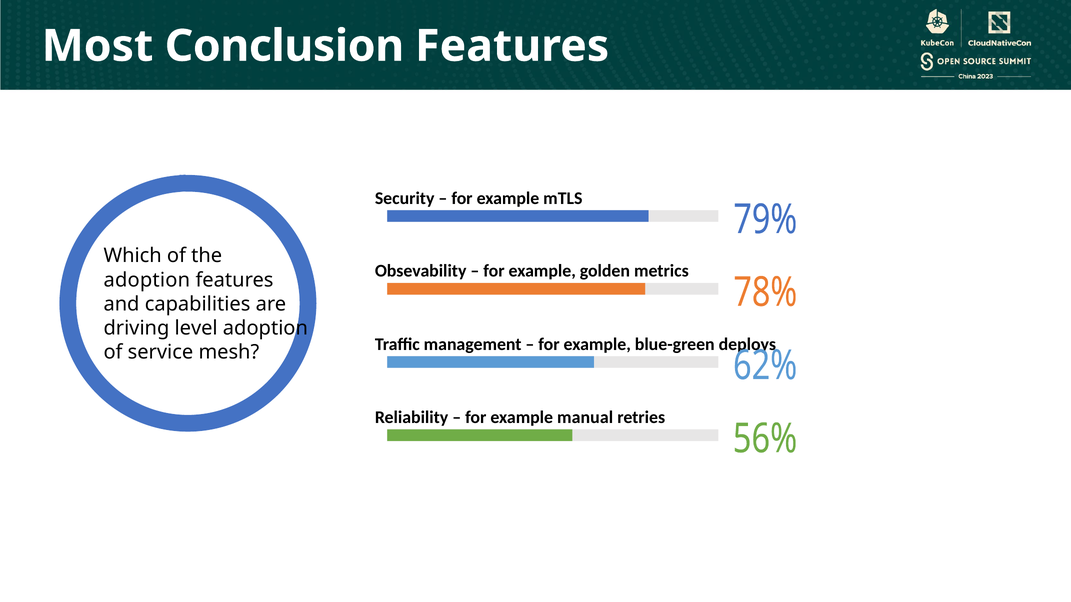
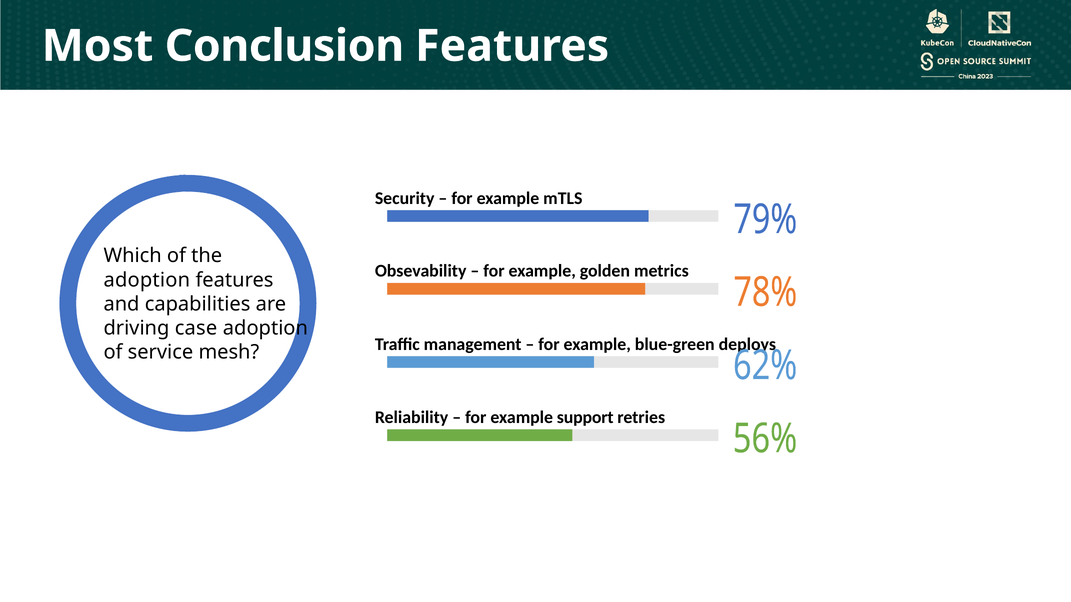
level: level -> case (196, 328)
manual: manual -> support (585, 418)
